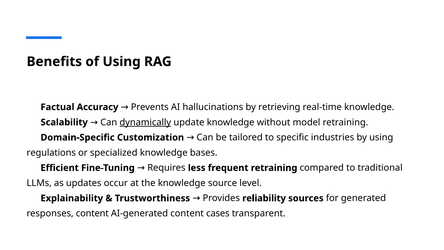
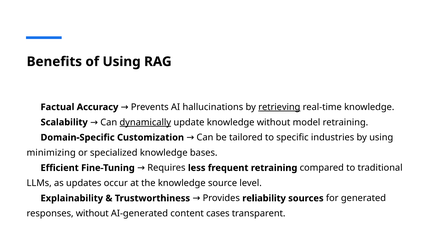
retrieving underline: none -> present (279, 107)
regulations: regulations -> minimizing (51, 153)
responses content: content -> without (92, 213)
